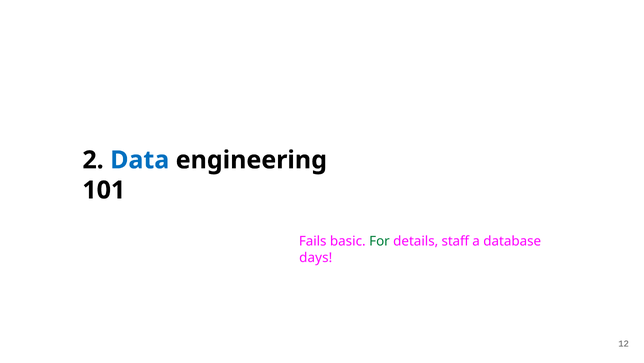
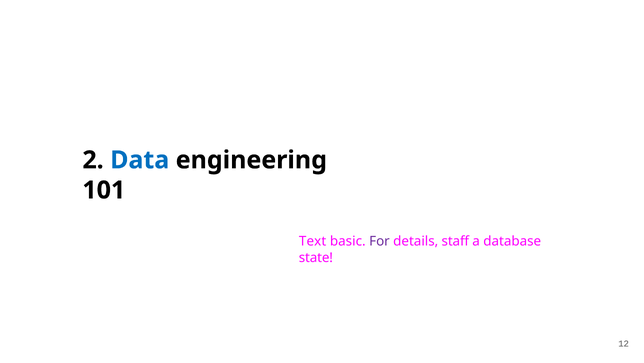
Fails: Fails -> Text (313, 241)
For colour: green -> purple (379, 241)
days: days -> state (316, 257)
